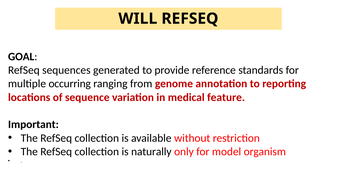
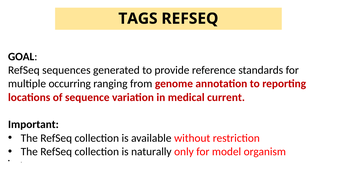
WILL: WILL -> TAGS (138, 19)
feature: feature -> current (226, 97)
